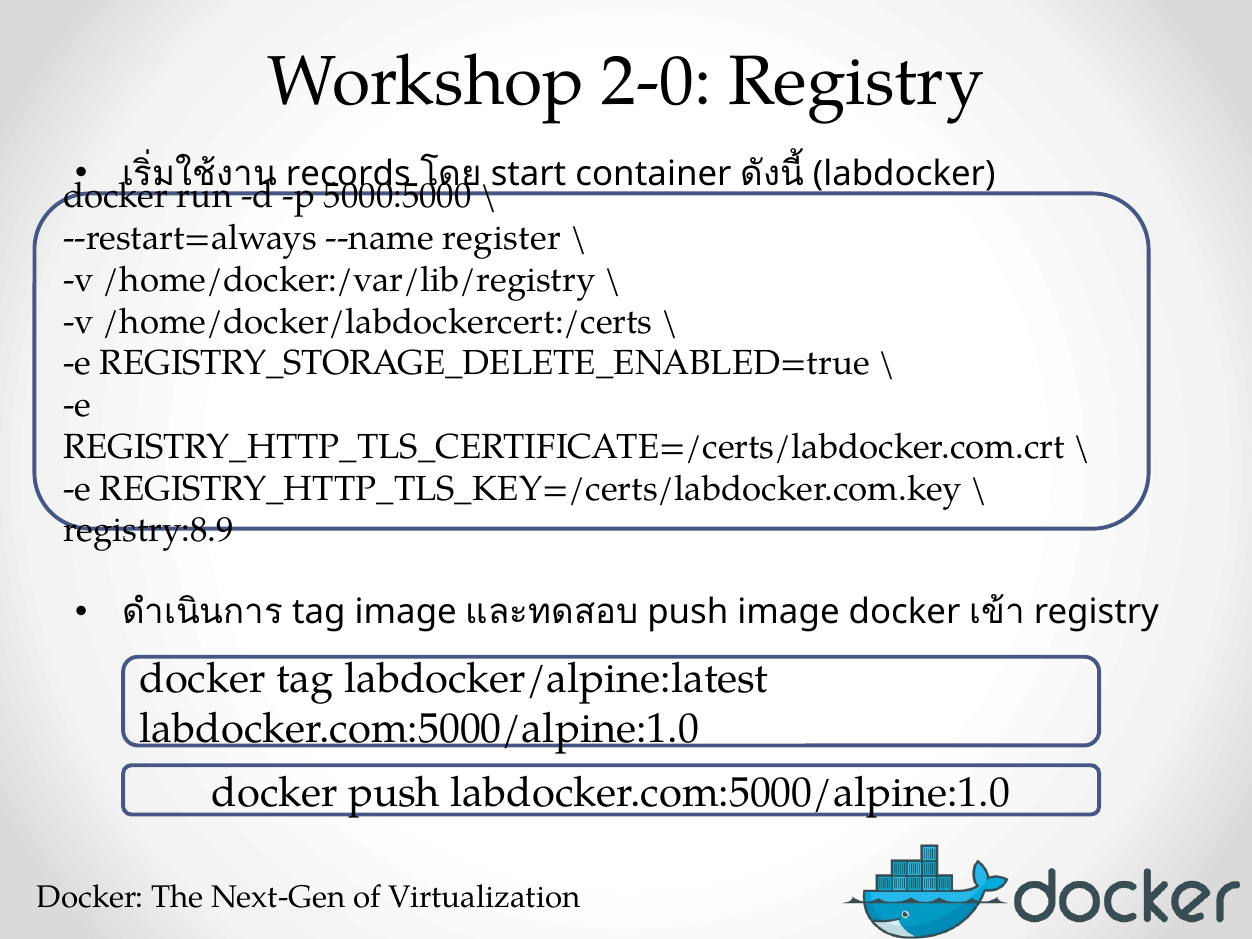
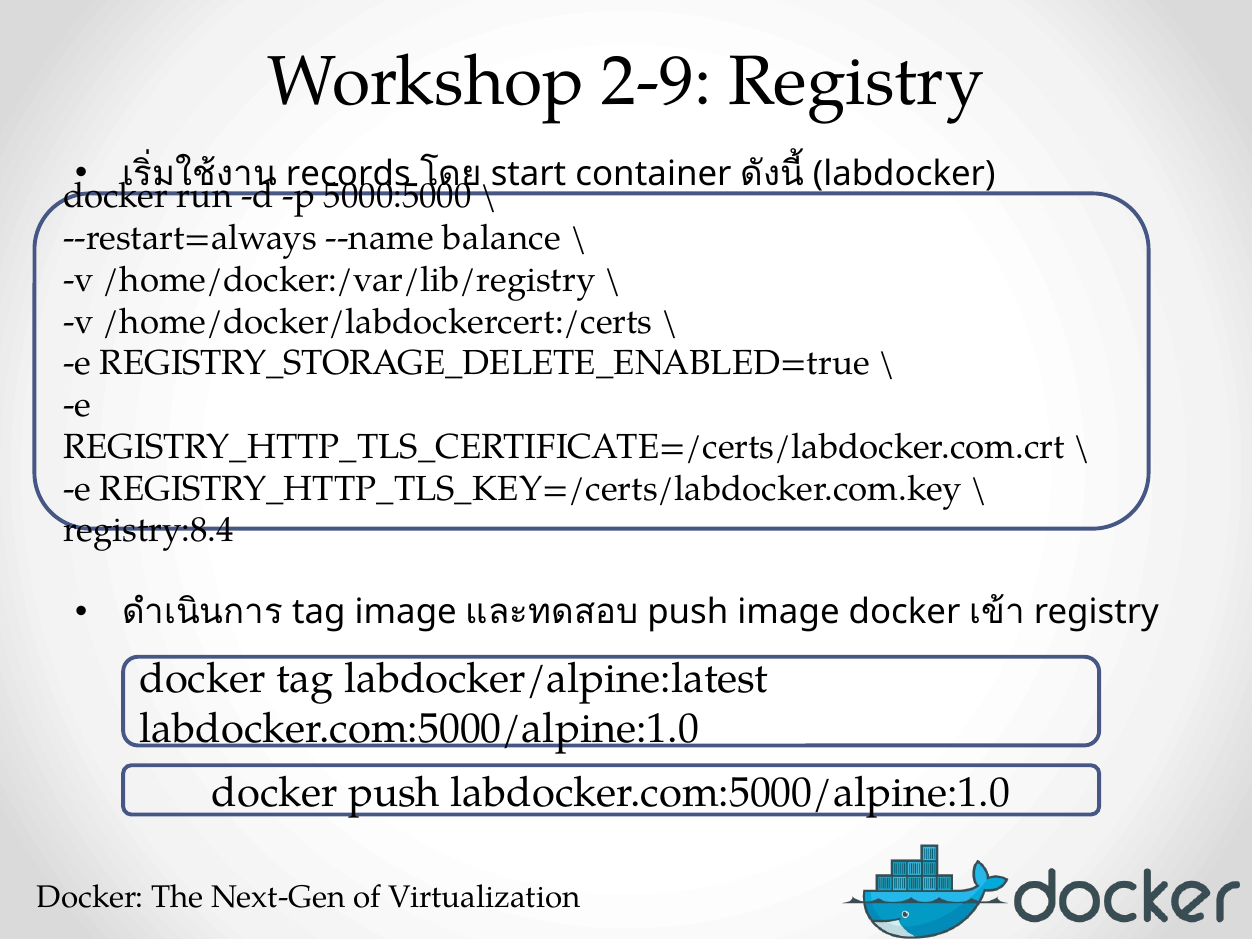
2-0: 2-0 -> 2-9 (657, 81)
register: register -> balance (502, 238)
registry:8.9: registry:8.9 -> registry:8.4 (148, 530)
